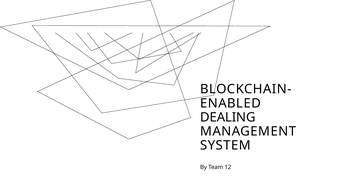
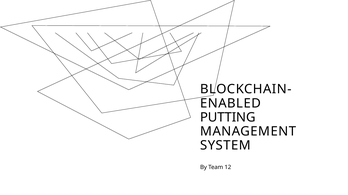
DEALING: DEALING -> PUTTING (228, 118)
